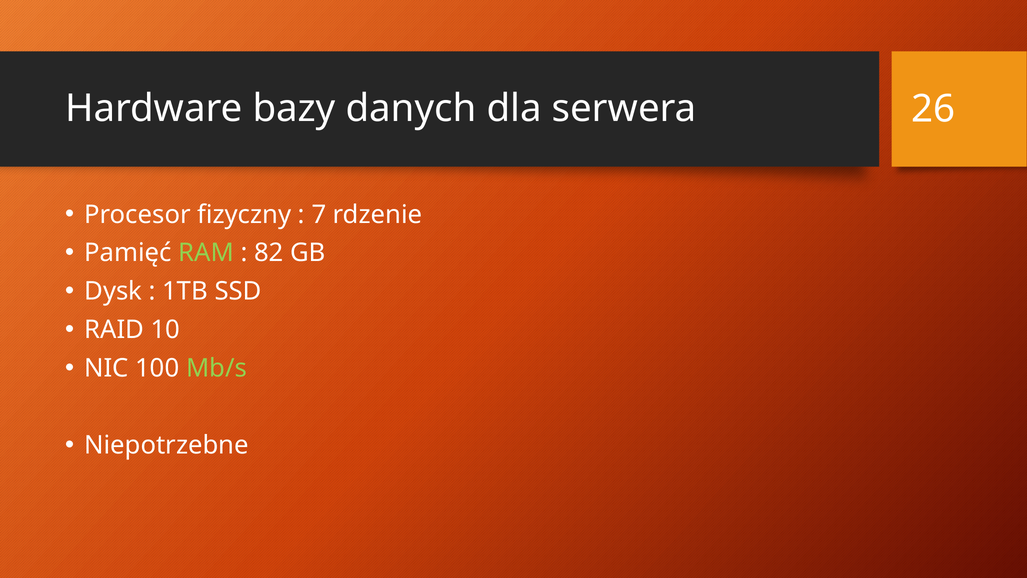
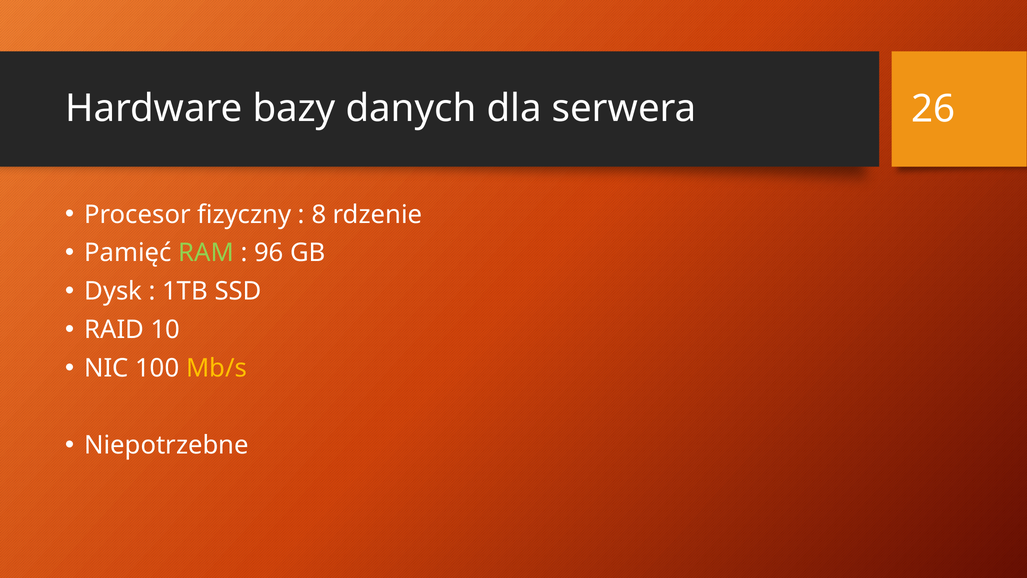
7: 7 -> 8 (319, 214)
82: 82 -> 96 (269, 253)
Mb/s colour: light green -> yellow (216, 368)
